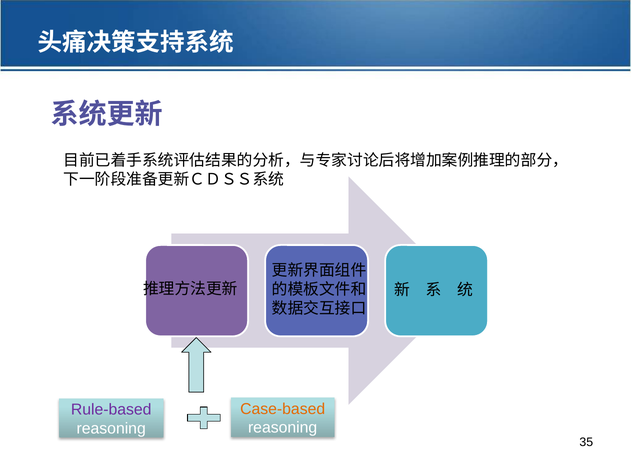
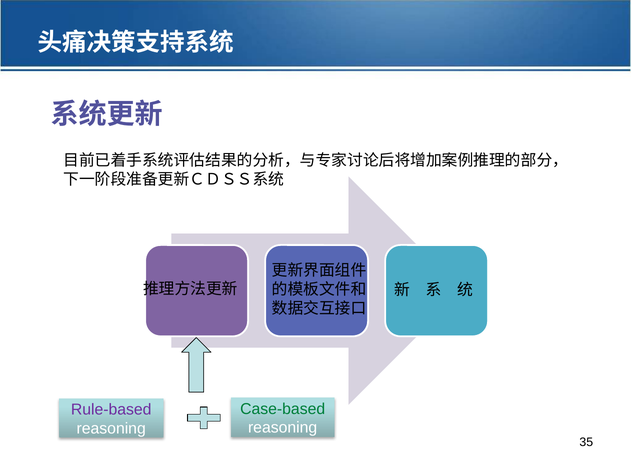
Case-based colour: orange -> green (283, 409)
